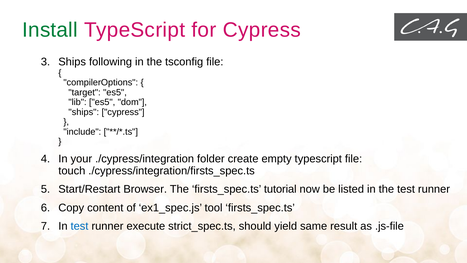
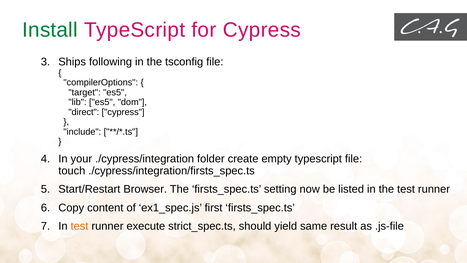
ships: ships -> direct (84, 112)
tutorial: tutorial -> setting (280, 189)
tool: tool -> first (214, 208)
test colour: blue -> orange (80, 226)
